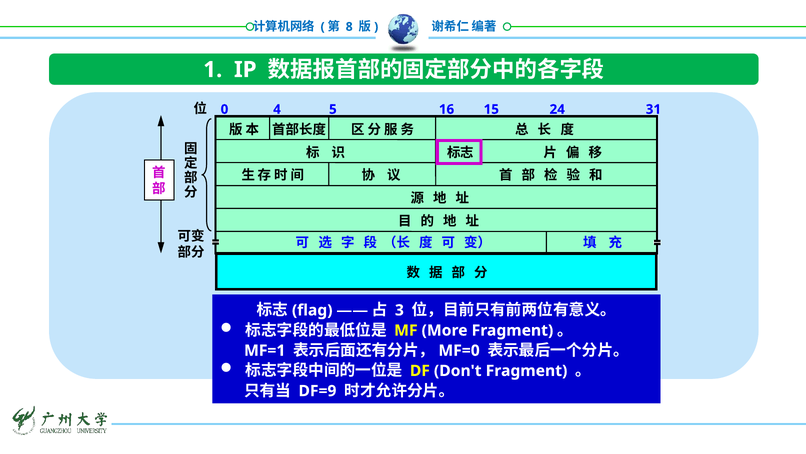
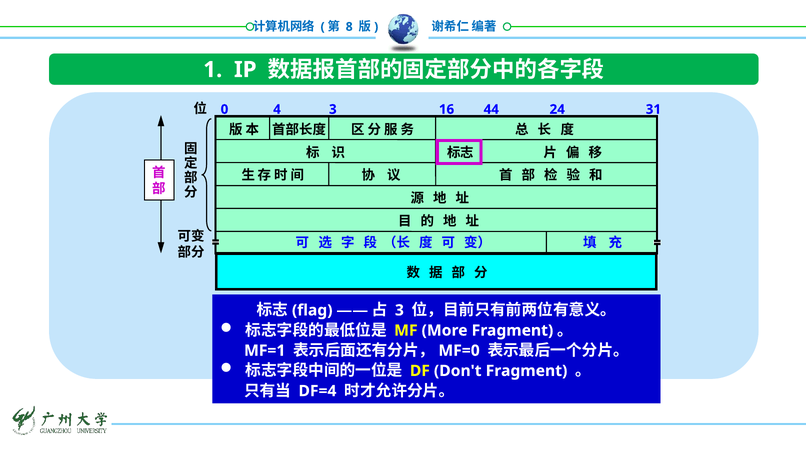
4 5: 5 -> 3 (333, 109)
15: 15 -> 44 (491, 109)
DF=9: DF=9 -> DF=4 (317, 390)
